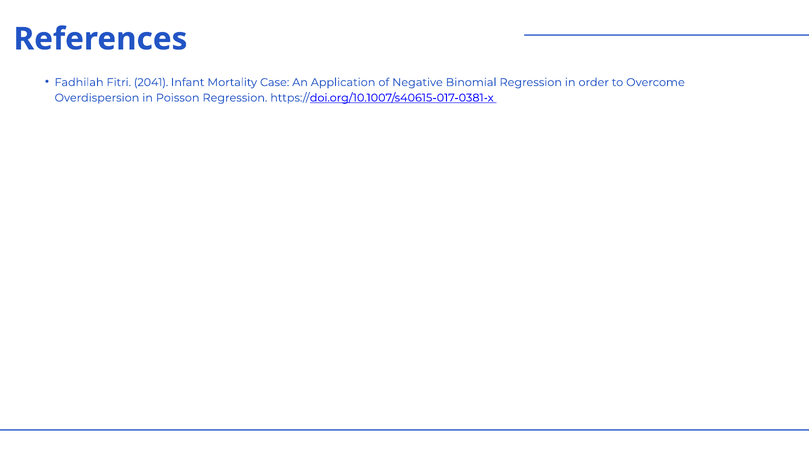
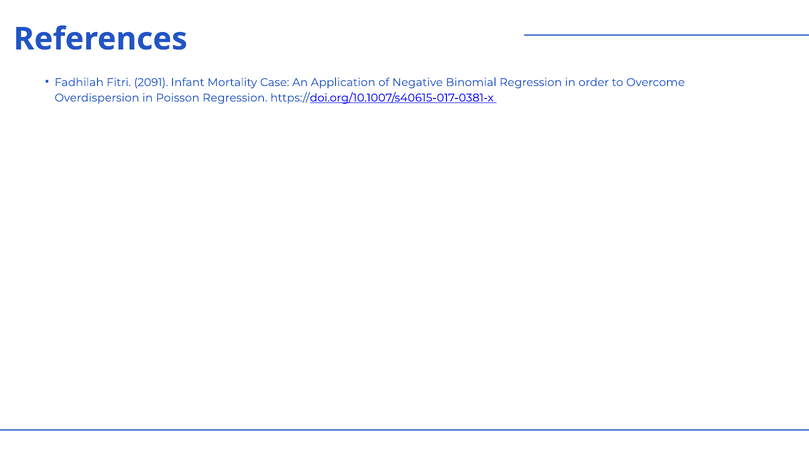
2041: 2041 -> 2091 (151, 82)
